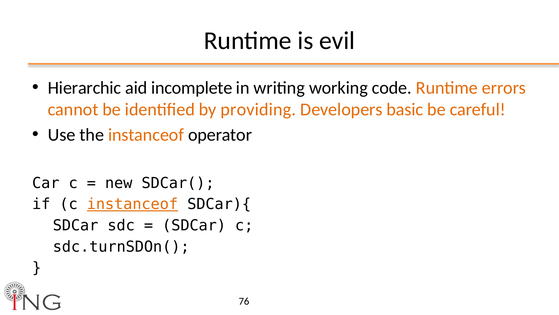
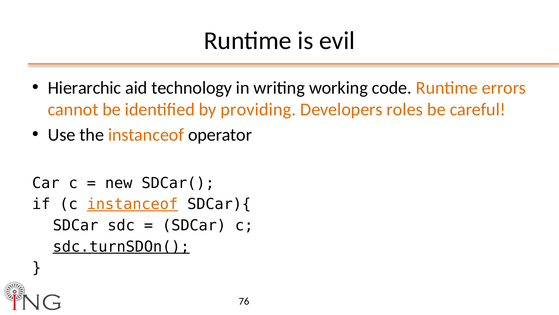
incomplete: incomplete -> technology (192, 88)
basic: basic -> roles (405, 109)
sdc.turnSDOn( underline: none -> present (121, 246)
